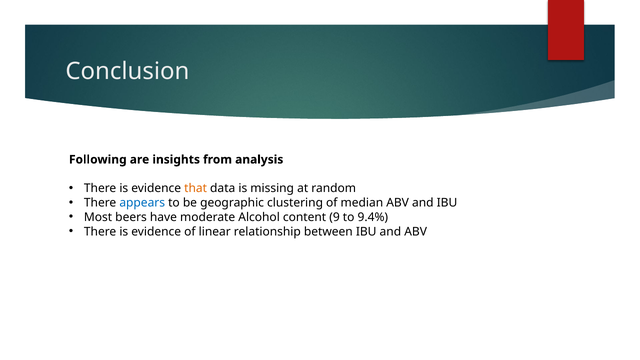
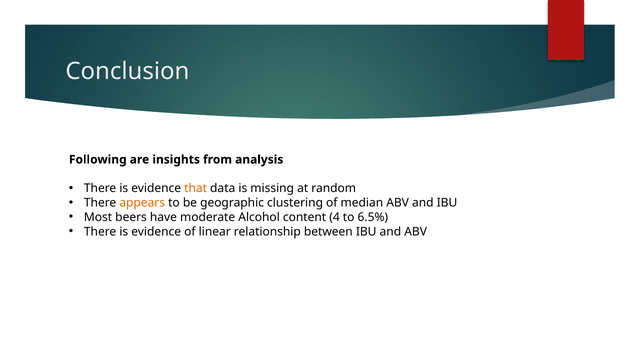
appears colour: blue -> orange (142, 203)
9: 9 -> 4 (335, 217)
9.4%: 9.4% -> 6.5% (373, 217)
